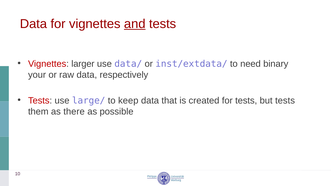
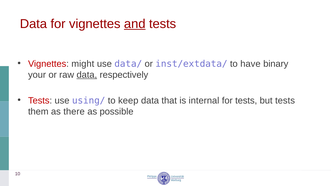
larger: larger -> might (83, 64)
need: need -> have (250, 64)
data underline: none -> present (87, 75)
large/: large/ -> using/ (89, 101)
created: created -> internal (204, 101)
